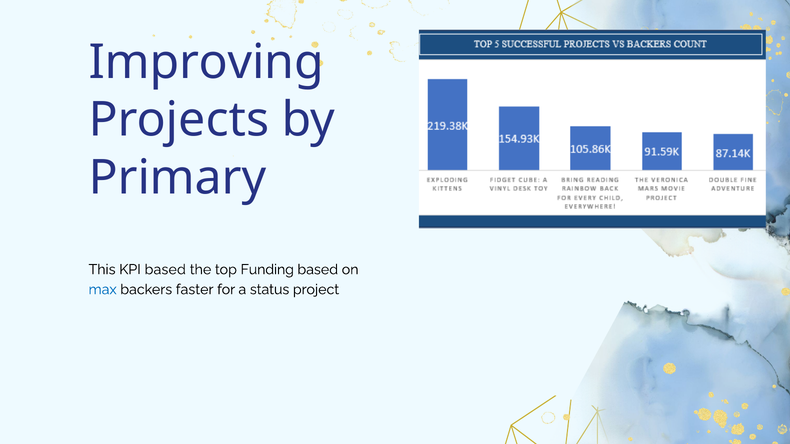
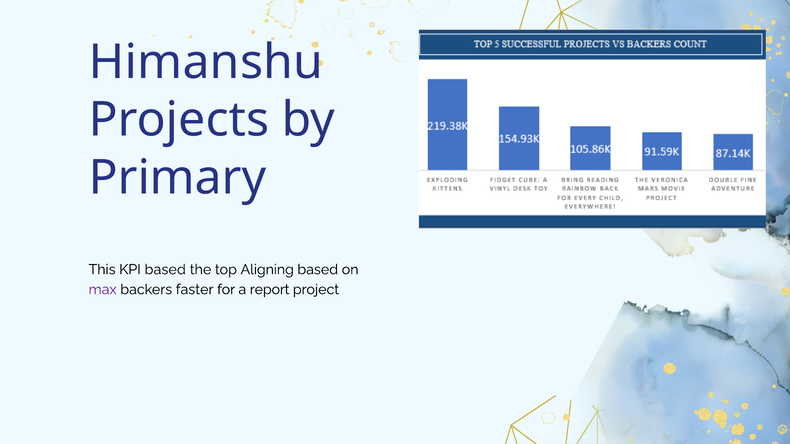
Improving: Improving -> Himanshu (206, 62)
Funding: Funding -> Aligning (267, 270)
max colour: blue -> purple (103, 290)
status: status -> report (270, 290)
